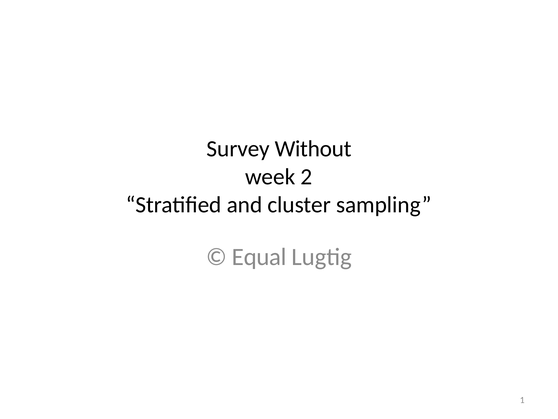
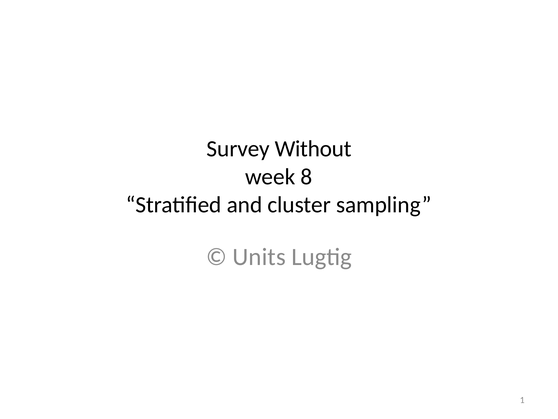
2: 2 -> 8 (306, 177)
Equal: Equal -> Units (259, 257)
